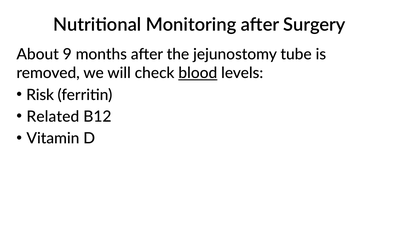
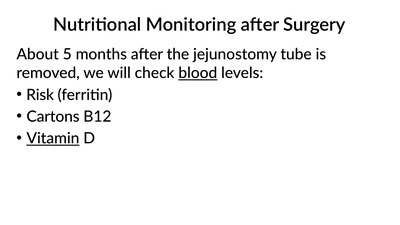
9: 9 -> 5 (67, 54)
Related: Related -> Cartons (53, 117)
Vitamin underline: none -> present (53, 139)
